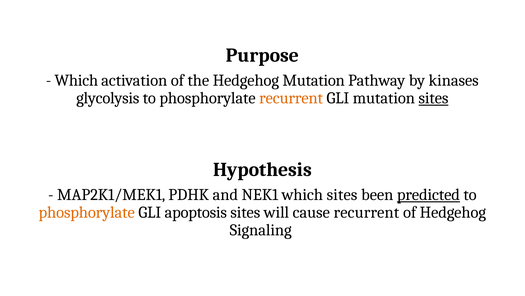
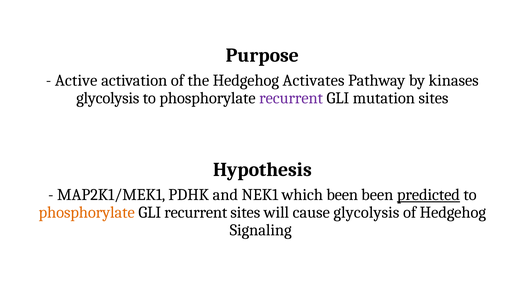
Which: Which -> Active (76, 80)
Hedgehog Mutation: Mutation -> Activates (314, 80)
recurrent colour: orange -> purple (291, 98)
sites underline: present -> none (433, 98)
which sites: sites -> been (342, 194)
GLI apoptosis: apoptosis -> recurrent (196, 212)
cause recurrent: recurrent -> glycolysis (366, 212)
